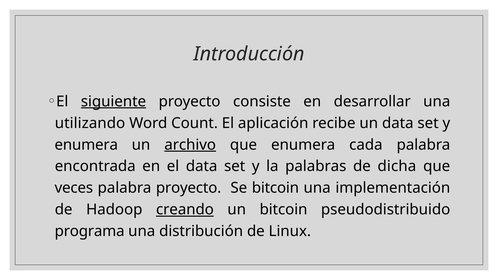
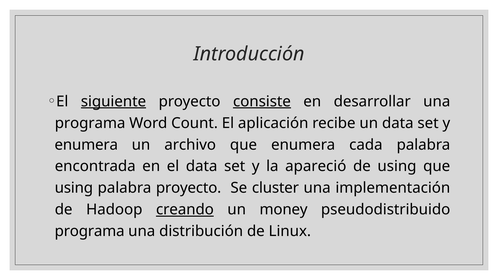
consiste underline: none -> present (262, 101)
utilizando: utilizando -> programa (90, 123)
archivo underline: present -> none (190, 145)
palabras: palabras -> apareció (316, 166)
de dicha: dicha -> using (397, 166)
veces: veces -> using (74, 188)
Se bitcoin: bitcoin -> cluster (275, 188)
un bitcoin: bitcoin -> money (284, 210)
